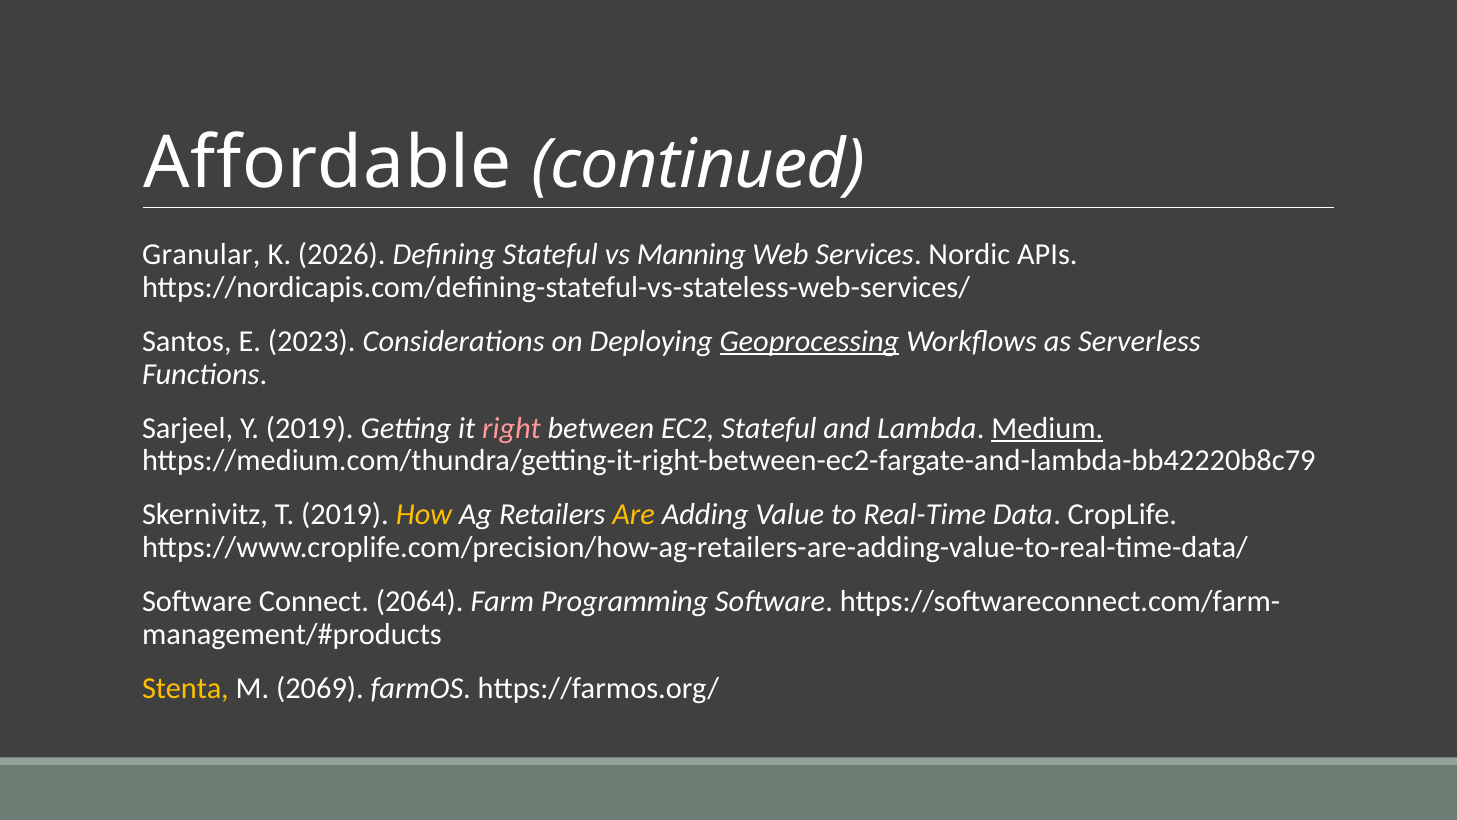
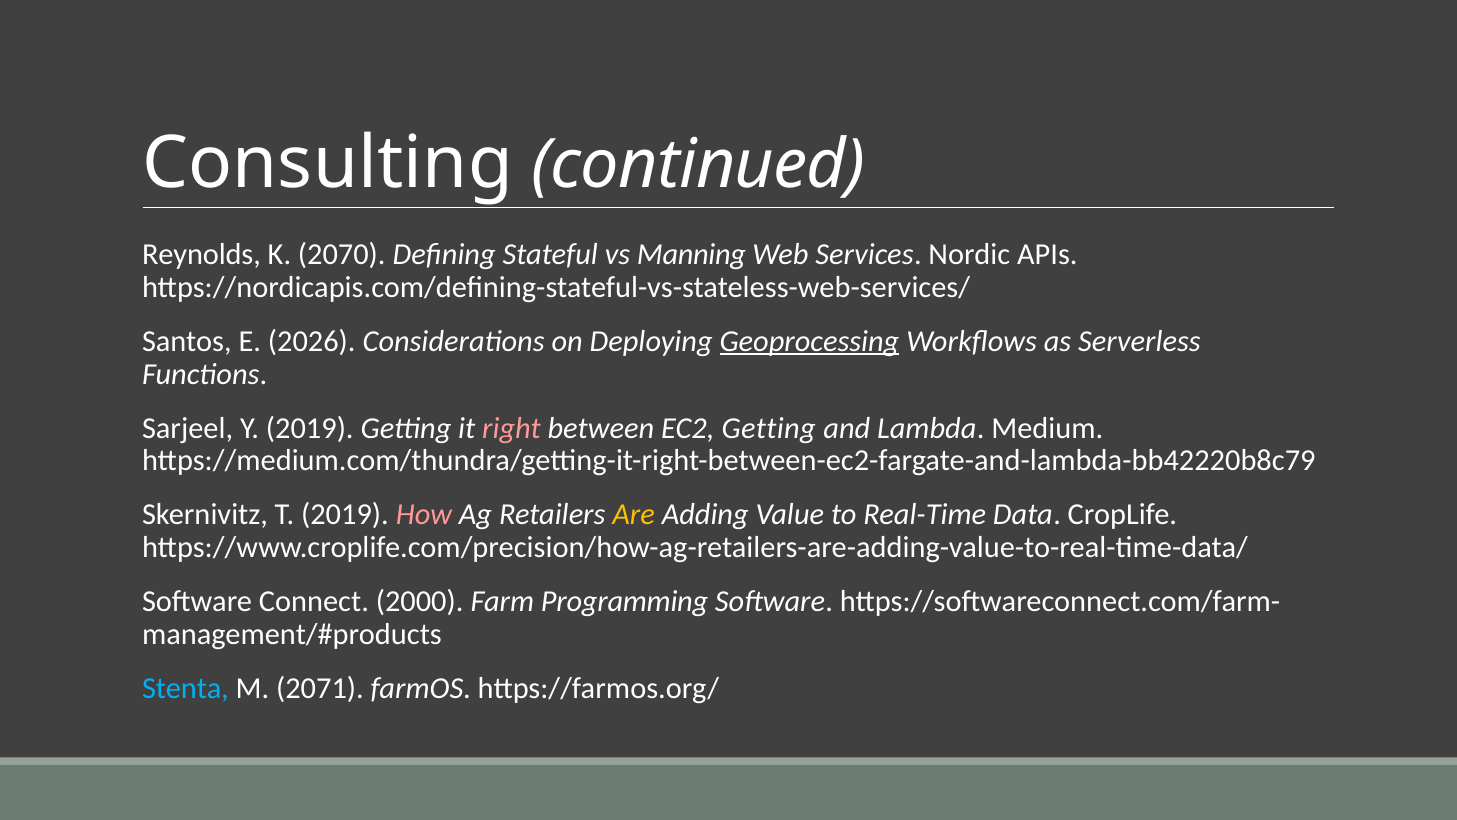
Affordable: Affordable -> Consulting (328, 163)
Granular: Granular -> Reynolds (201, 254)
2026: 2026 -> 2070 (342, 254)
2023: 2023 -> 2026 (312, 341)
EC2 Stateful: Stateful -> Getting (769, 428)
Medium underline: present -> none (1047, 428)
How colour: yellow -> pink (424, 515)
2064: 2064 -> 2000 (420, 602)
Stenta colour: yellow -> light blue (185, 688)
2069: 2069 -> 2071 (320, 688)
